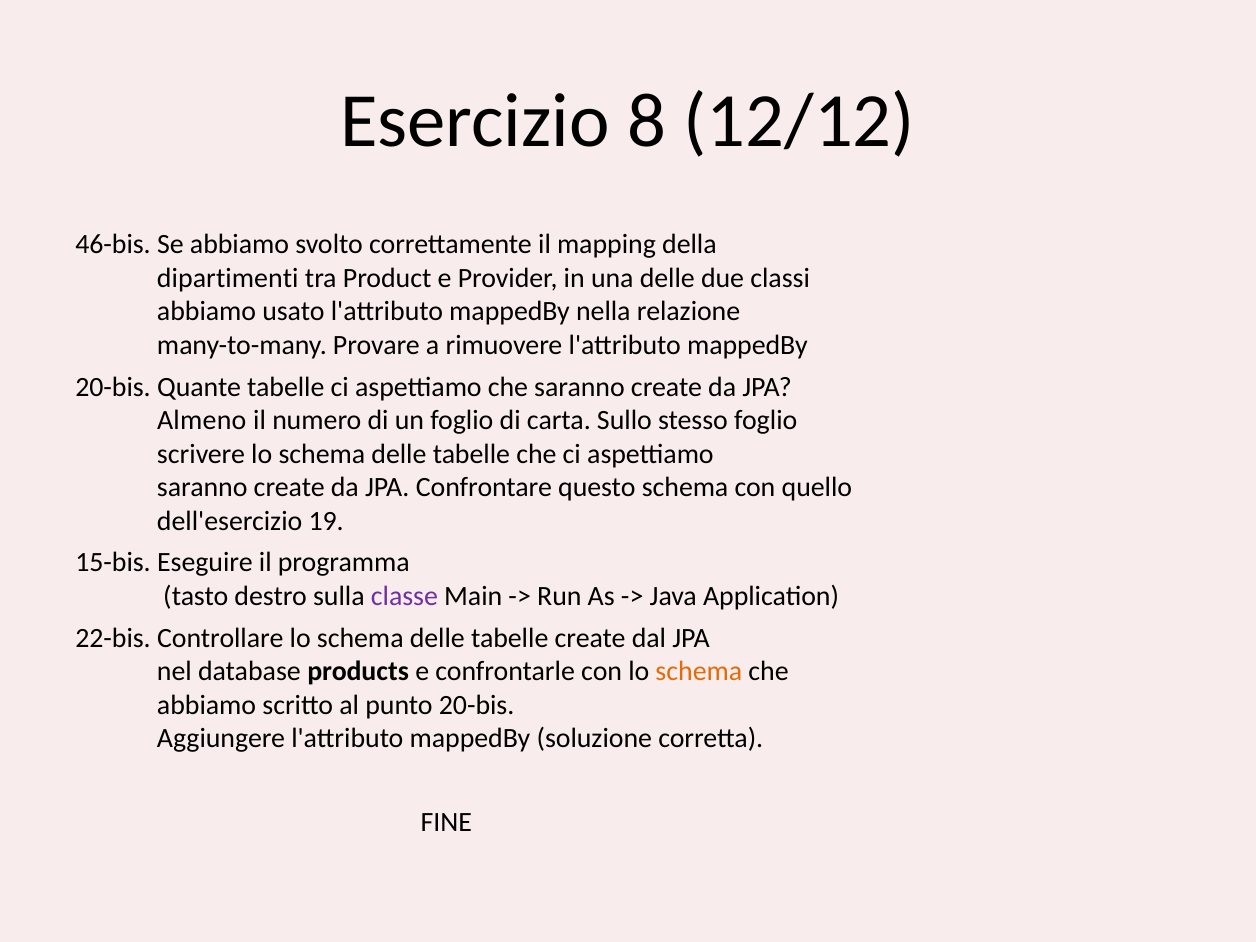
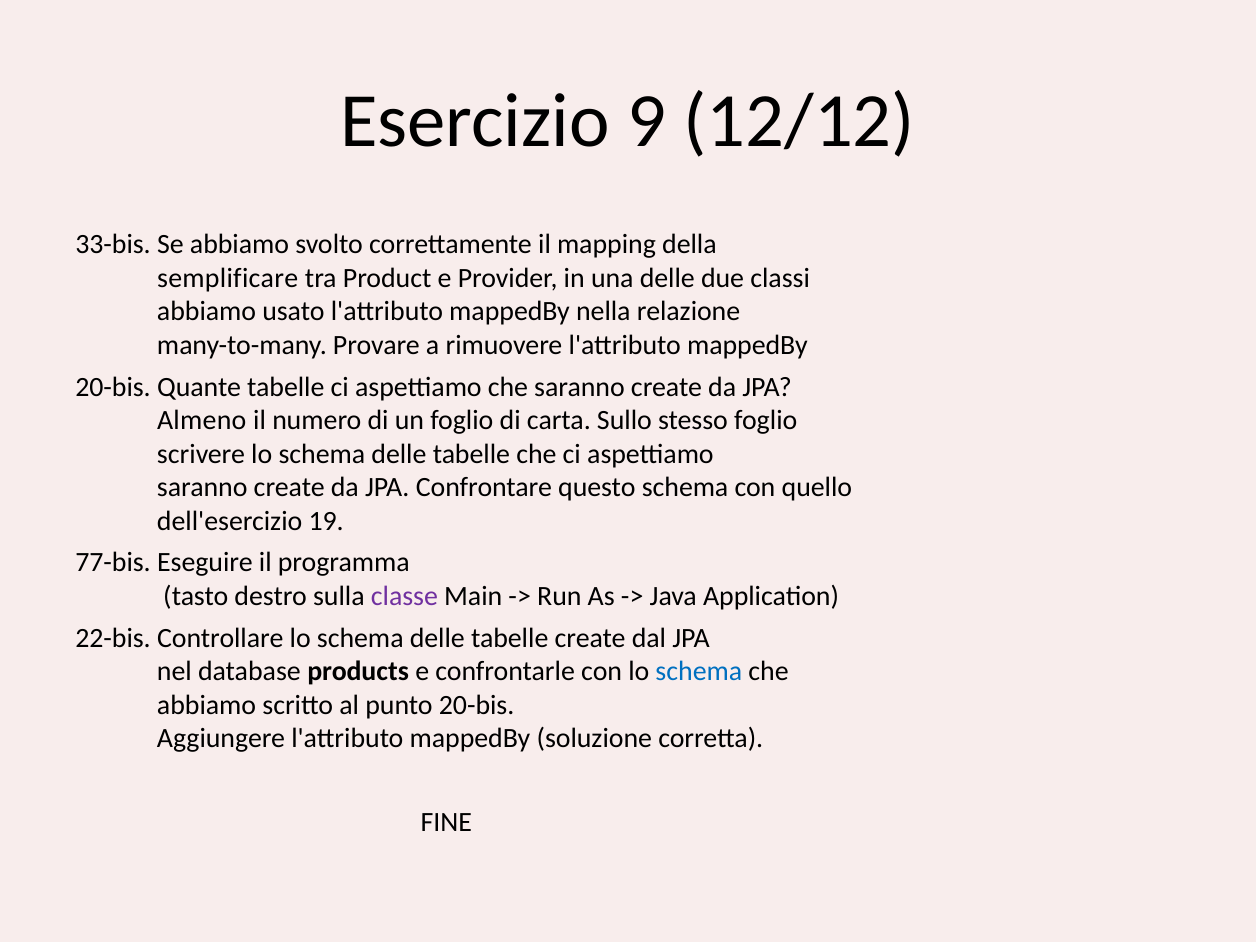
8: 8 -> 9 (647, 122)
46-bis: 46-bis -> 33-bis (113, 245)
dipartimenti: dipartimenti -> semplificare (228, 278)
15-bis: 15-bis -> 77-bis (113, 563)
schema colour: orange -> blue (699, 672)
